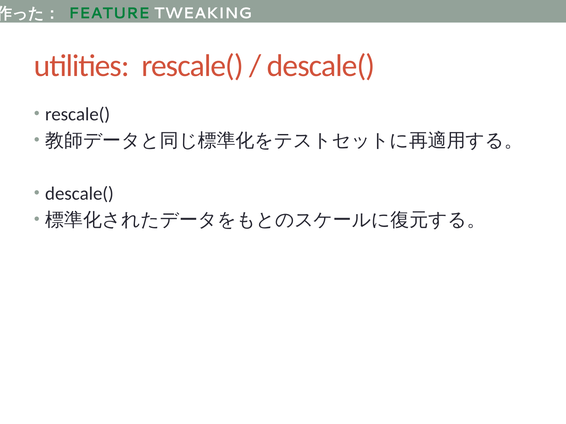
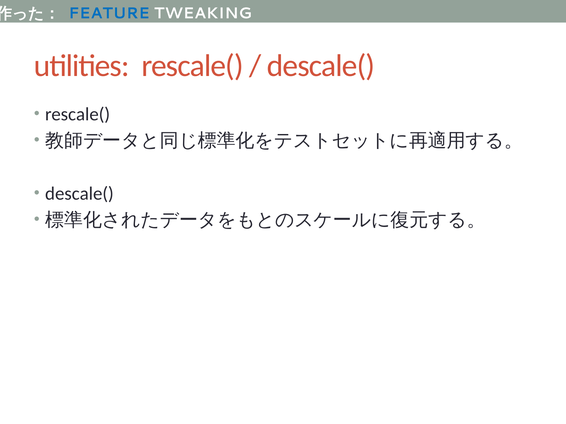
FEATURE colour: green -> blue (109, 13)
